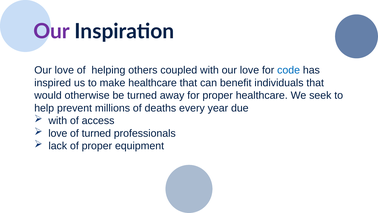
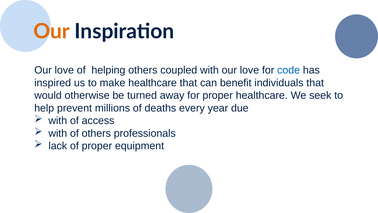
Our colour: purple -> orange (52, 31)
love: love -> with (58, 133)
of turned: turned -> others (96, 133)
